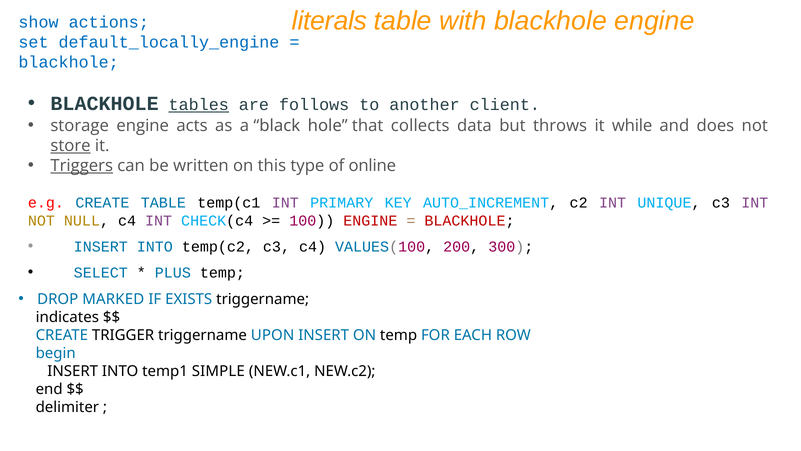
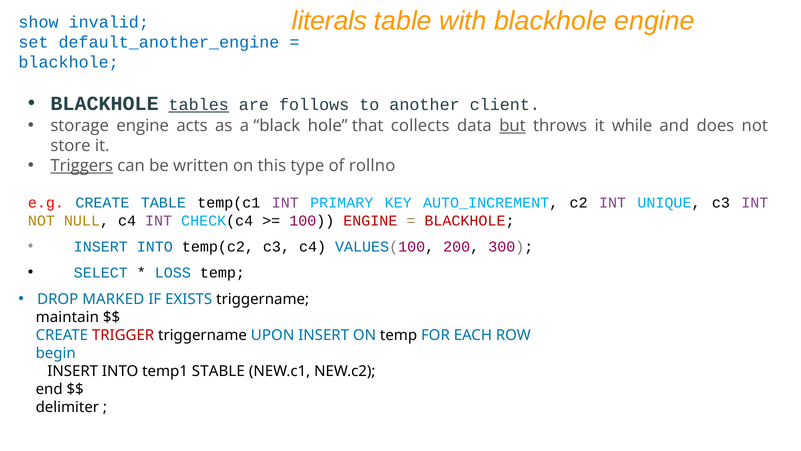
actions: actions -> invalid (109, 22)
default_locally_engine: default_locally_engine -> default_another_engine (169, 42)
but underline: none -> present (512, 125)
store underline: present -> none (71, 145)
online: online -> rollno (372, 166)
PLUS: PLUS -> LOSS (173, 272)
indicates: indicates -> maintain (67, 317)
TRIGGER colour: black -> red (123, 335)
SIMPLE: SIMPLE -> STABLE (218, 371)
